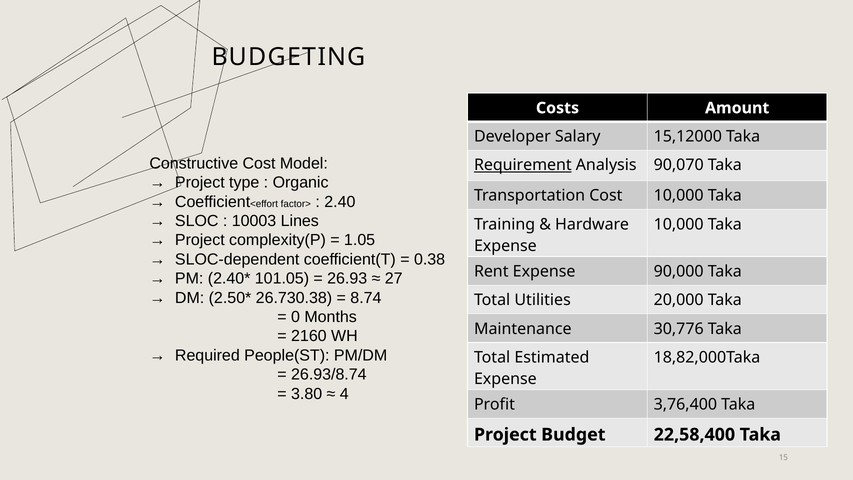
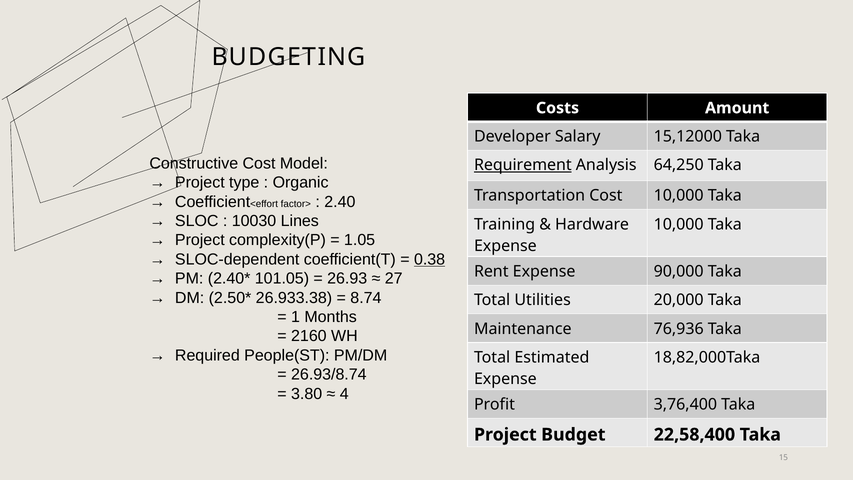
90,070: 90,070 -> 64,250 (679, 165)
10003: 10003 -> 10030 (254, 221)
0.38 underline: none -> present (430, 259)
26.730.38: 26.730.38 -> 26.933.38 (294, 298)
0: 0 -> 1 (296, 317)
30,776: 30,776 -> 76,936 (679, 329)
